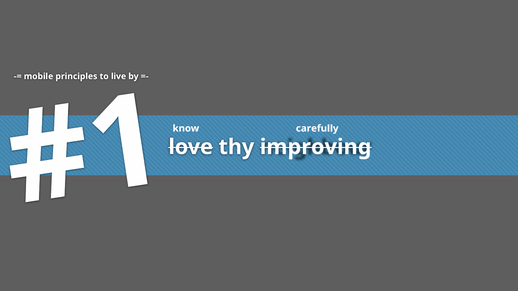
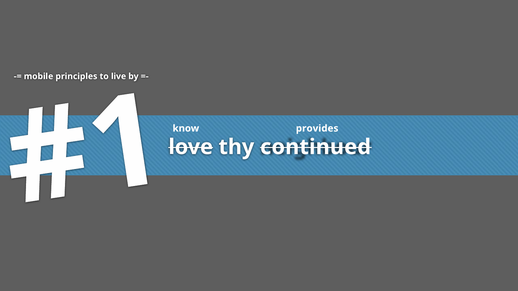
carefully: carefully -> provides (317, 129)
improving: improving -> continued (316, 147)
